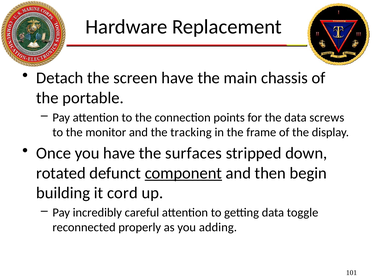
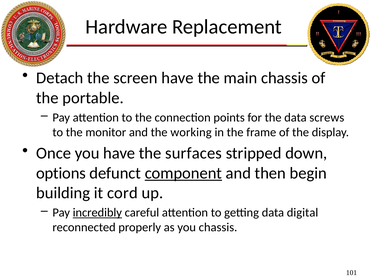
tracking: tracking -> working (191, 132)
rotated: rotated -> options (61, 173)
incredibly underline: none -> present (97, 212)
toggle: toggle -> digital (303, 212)
you adding: adding -> chassis (218, 227)
